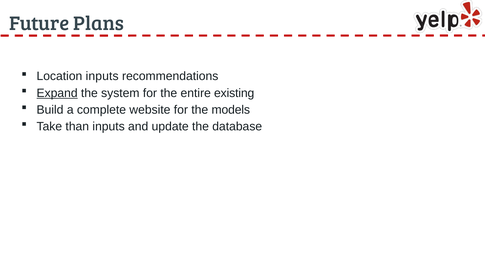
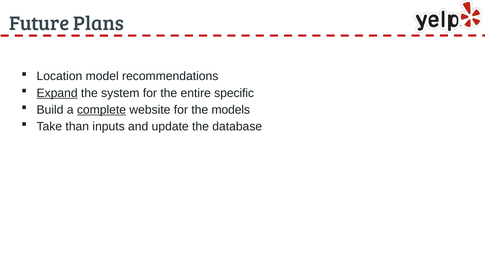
Location inputs: inputs -> model (102, 76)
existing: existing -> specific (234, 93)
complete underline: none -> present (101, 110)
